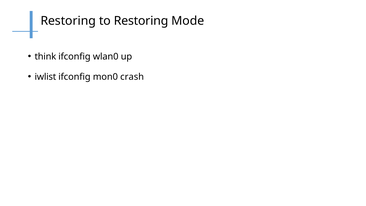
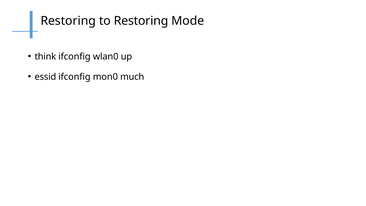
iwlist: iwlist -> essid (45, 77)
crash: crash -> much (132, 77)
